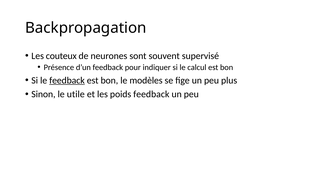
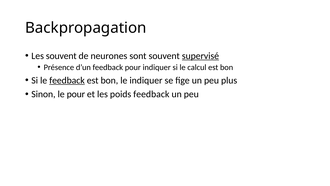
Les couteux: couteux -> souvent (61, 56)
supervisé underline: none -> present (200, 56)
le modèles: modèles -> indiquer (146, 80)
le utile: utile -> pour (76, 94)
